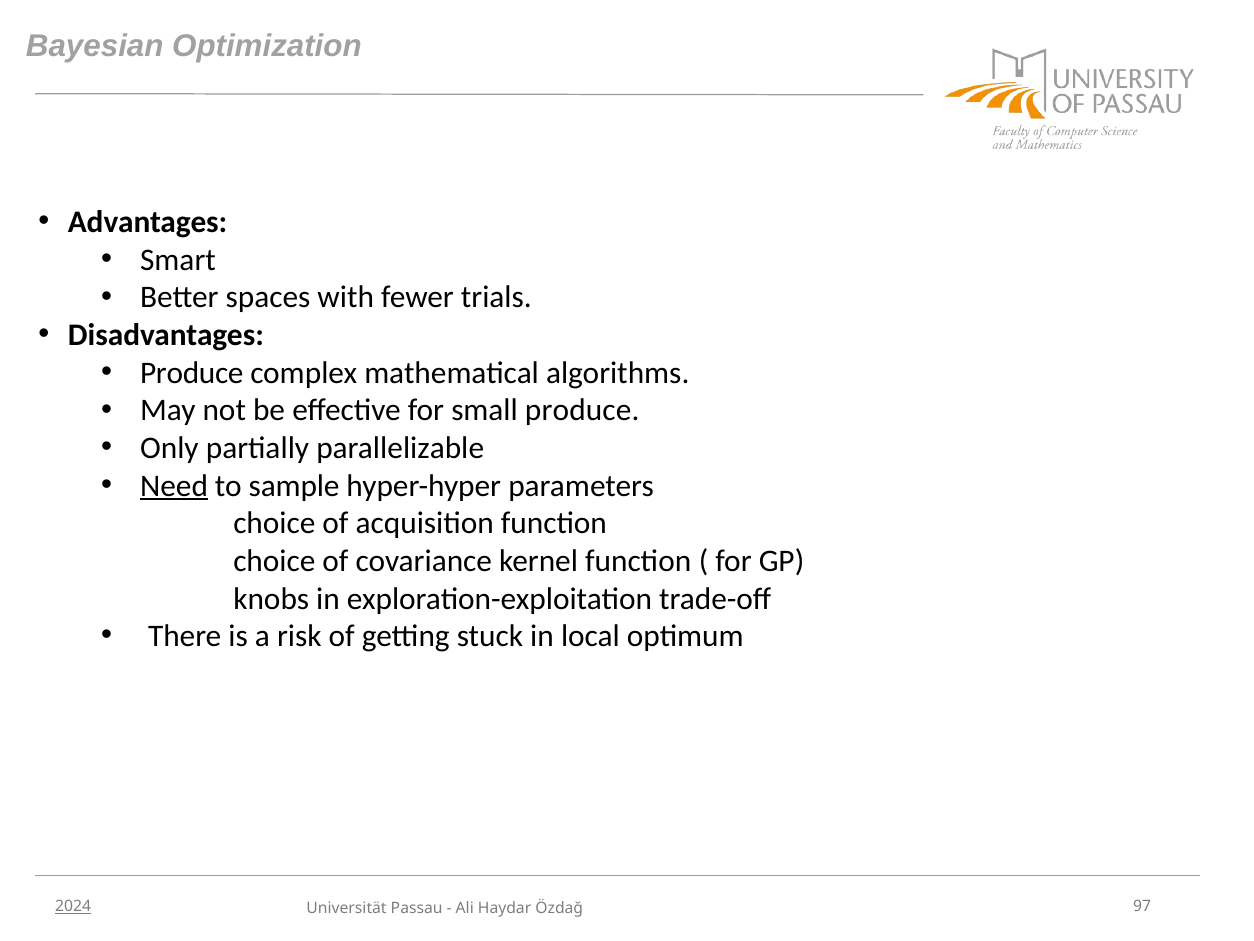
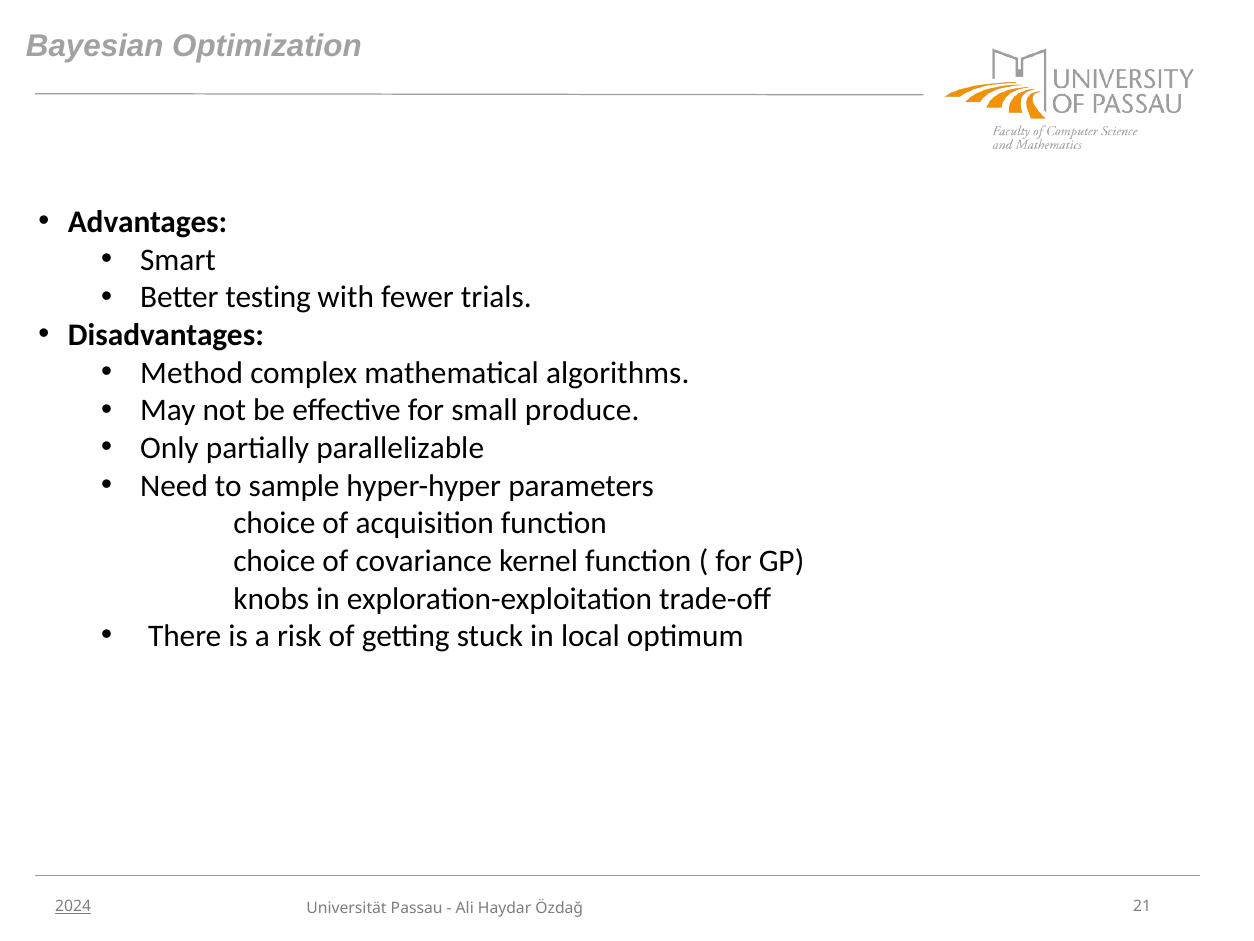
spaces: spaces -> testing (268, 297)
Produce: Produce -> Method (192, 373)
Need underline: present -> none (174, 485)
97: 97 -> 21 (1142, 906)
